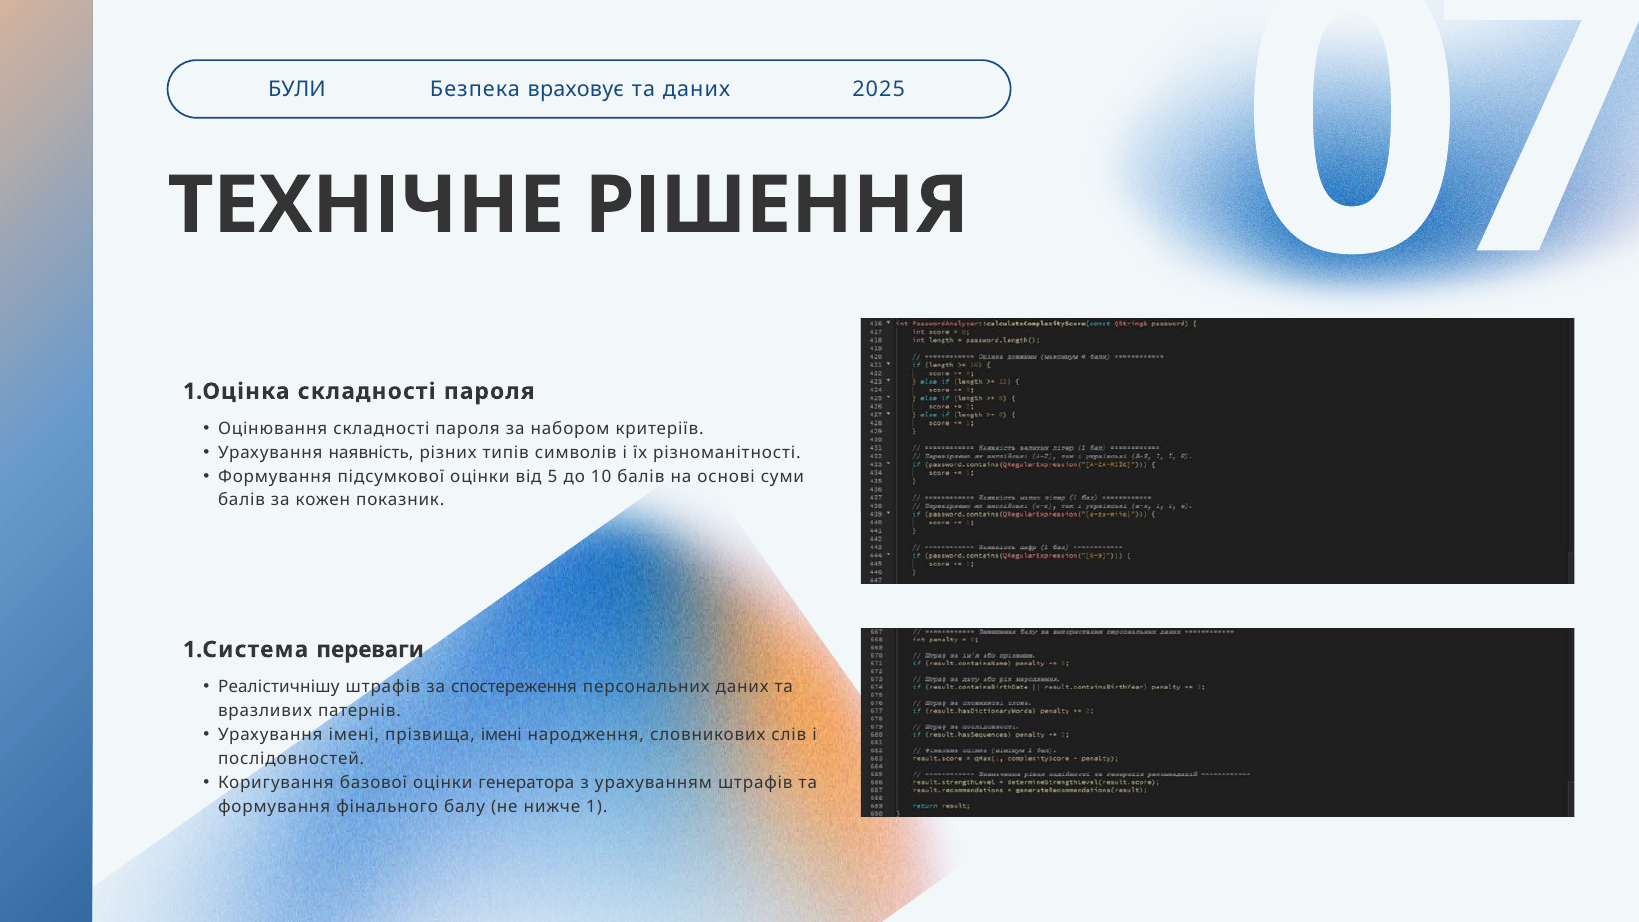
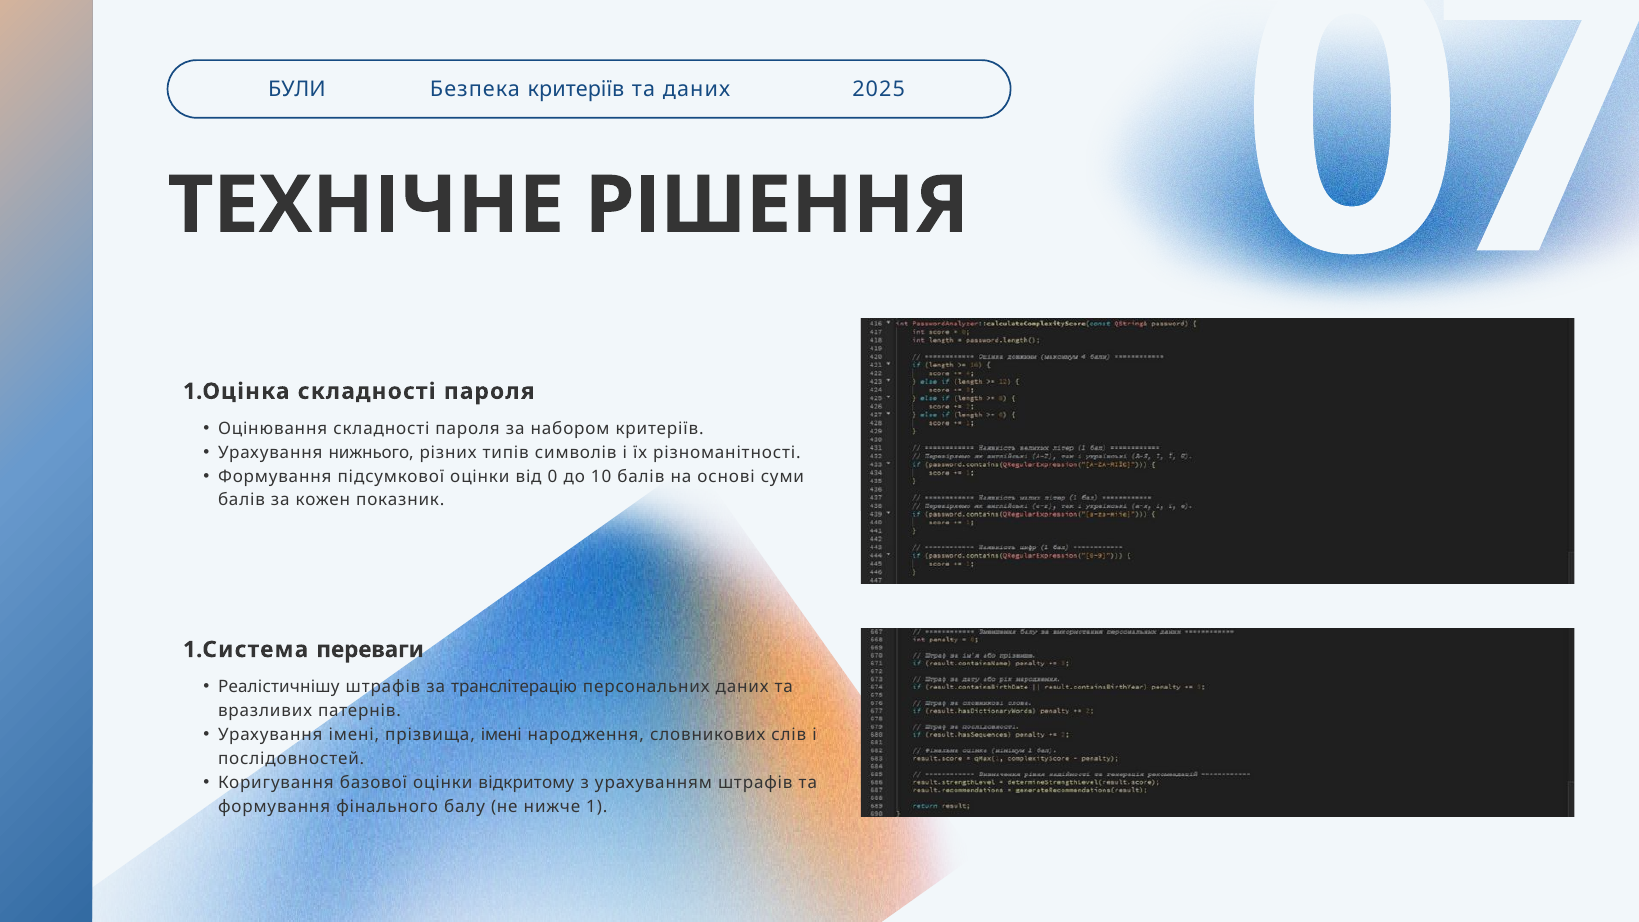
Безпека враховує: враховує -> критеріїв (576, 89)
наявність: наявність -> нижнього (371, 452)
5: 5 -> 0 (553, 476)
спостереження: спостереження -> транслітерацію (514, 687)
генератора: генератора -> відкритому (526, 783)
